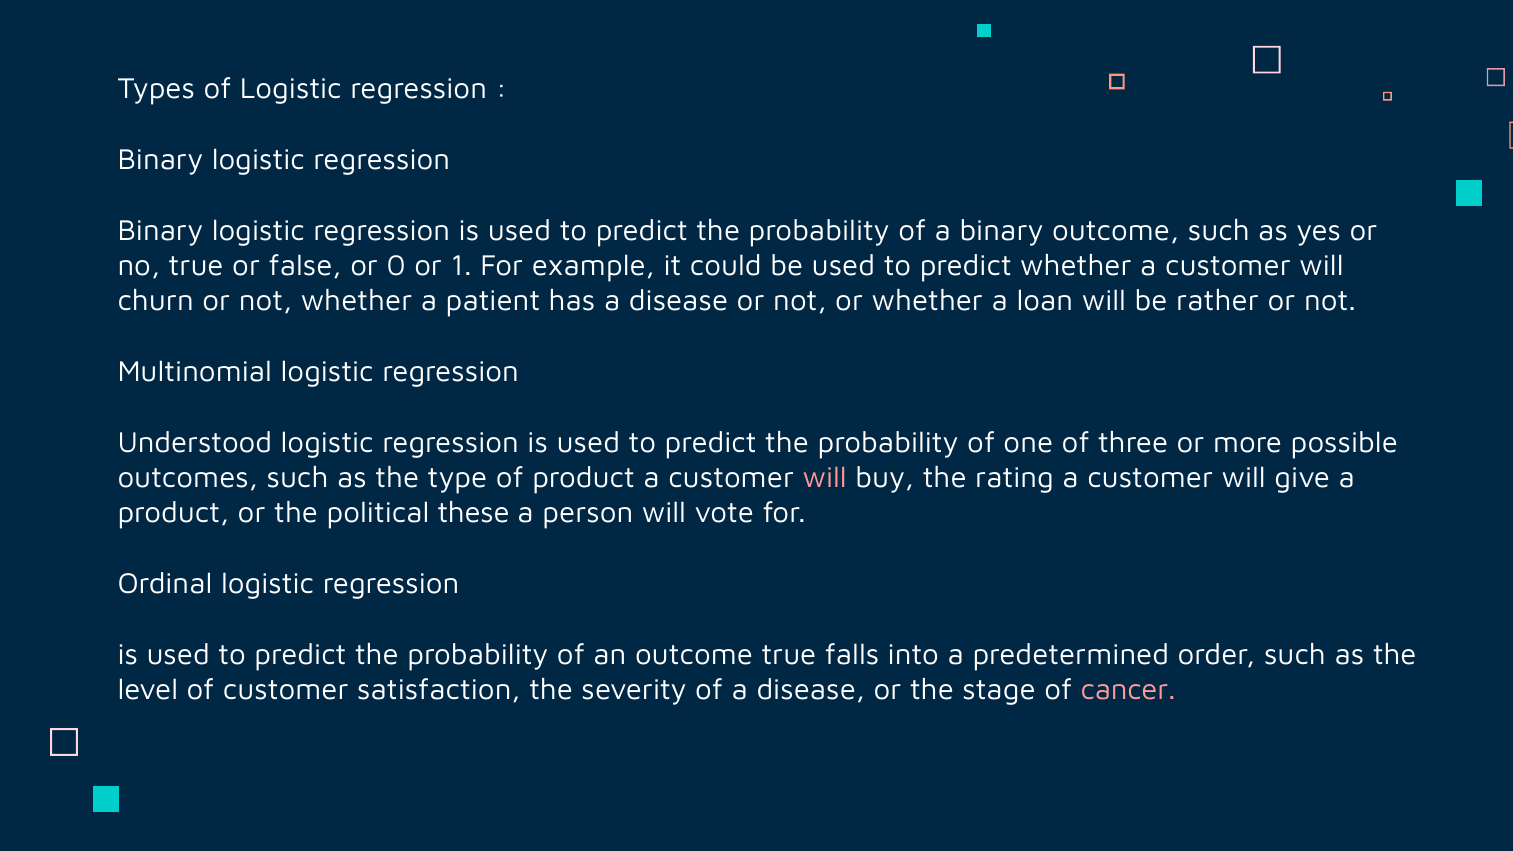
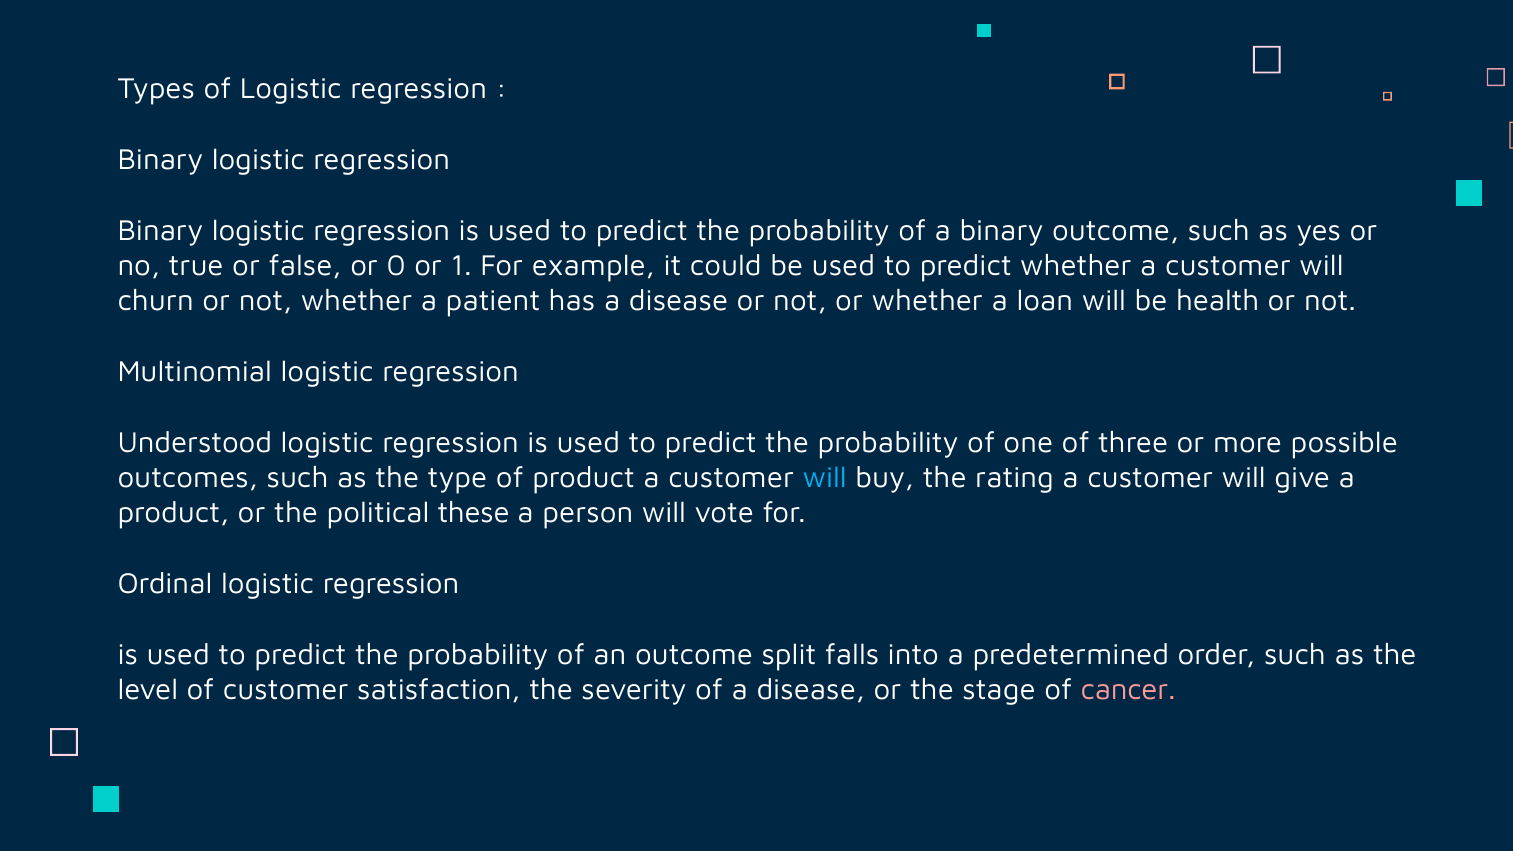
rather: rather -> health (1218, 301)
will colour: pink -> light blue (825, 478)
outcome true: true -> split (789, 654)
